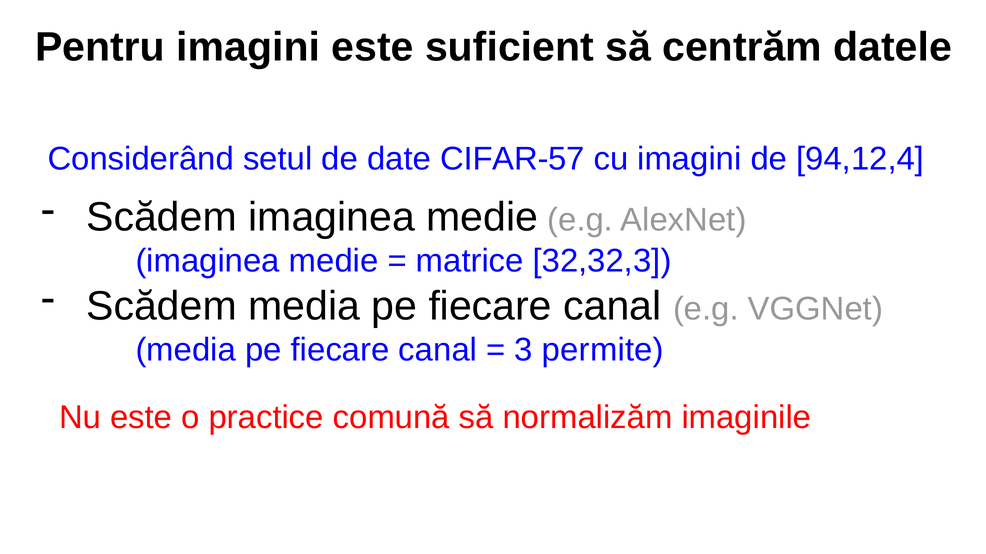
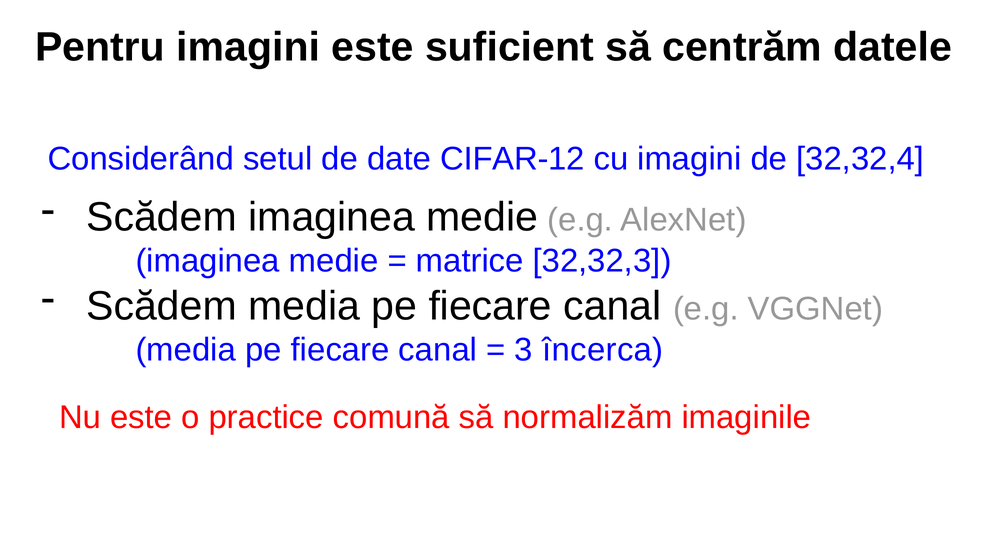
CIFAR-57: CIFAR-57 -> CIFAR-12 (512, 159)
94,12,4: 94,12,4 -> 32,32,4 (860, 159)
permite: permite -> încerca (603, 350)
